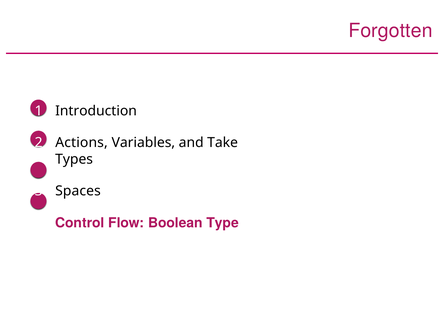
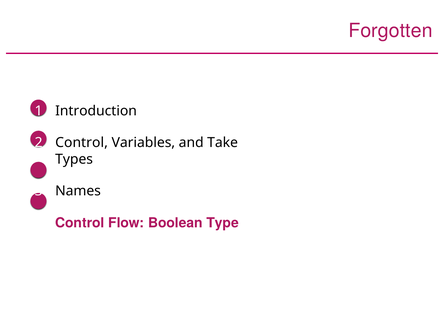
Actions: Actions -> Control (82, 143)
Spaces: Spaces -> Names (78, 191)
